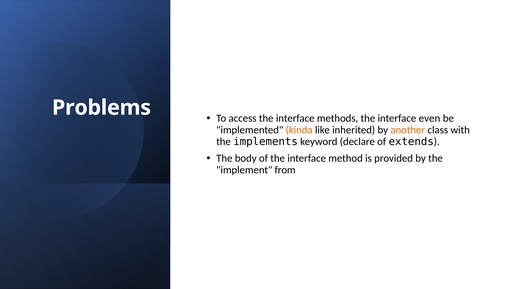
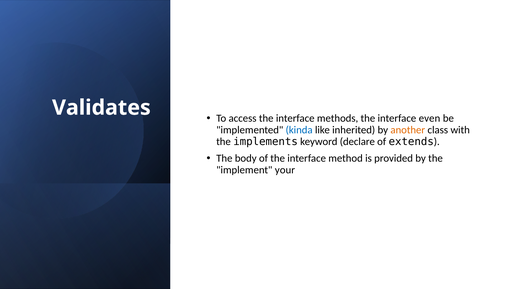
Problems: Problems -> Validates (101, 108)
kinda colour: orange -> blue (299, 130)
from: from -> your (285, 170)
